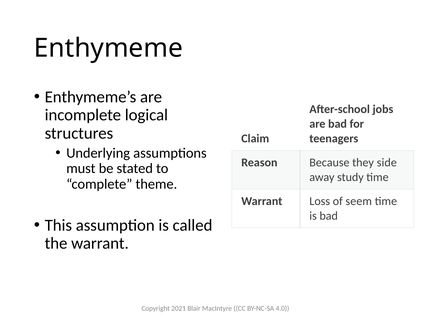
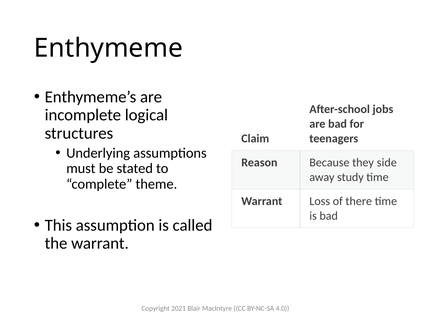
seem: seem -> there (359, 202)
